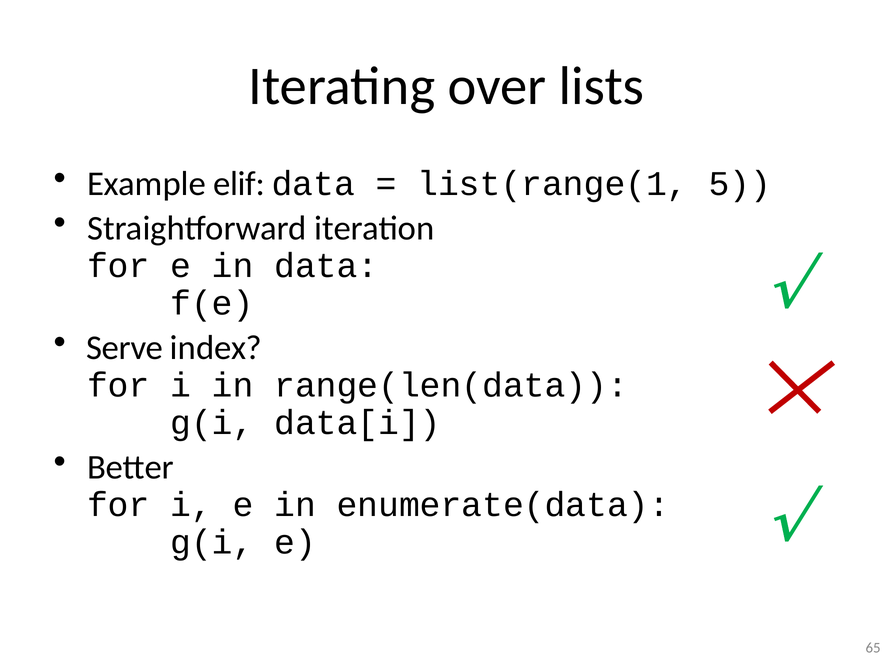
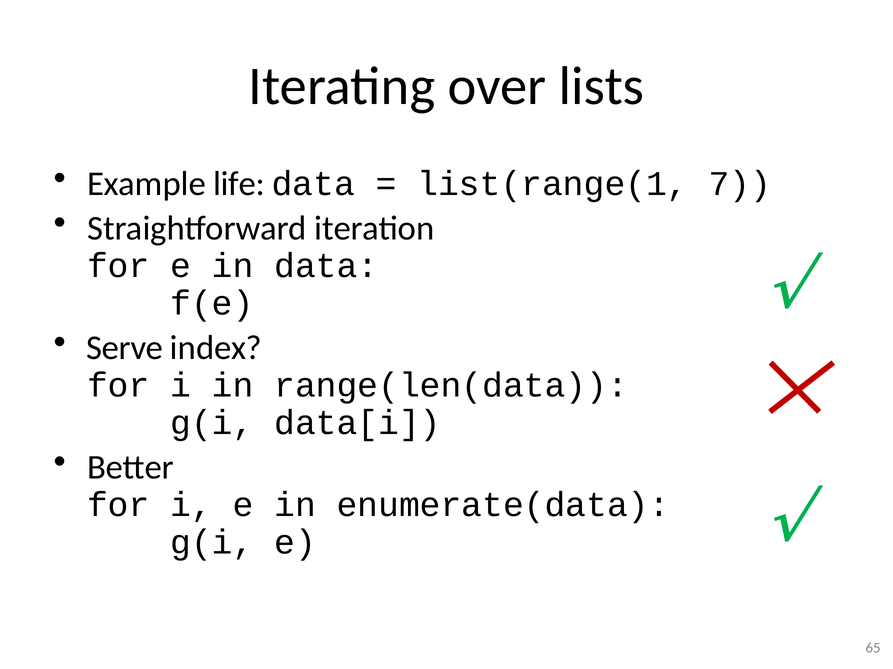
elif: elif -> life (239, 184)
5: 5 -> 7 (740, 184)
